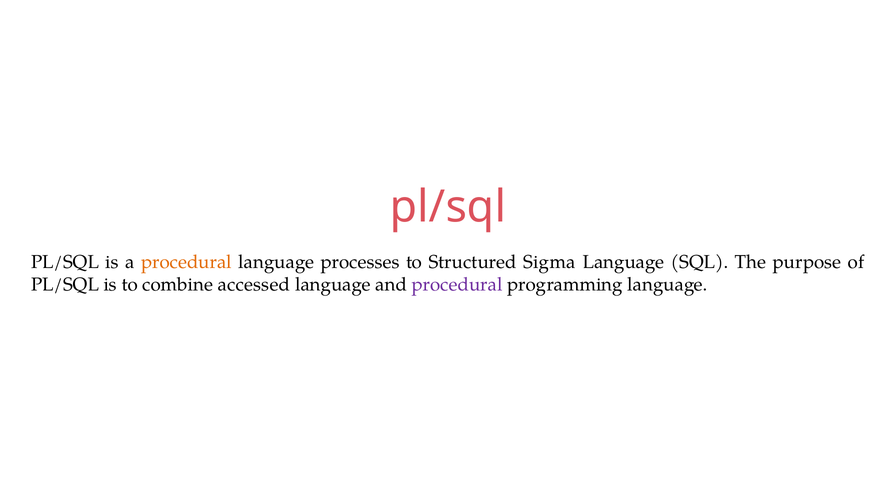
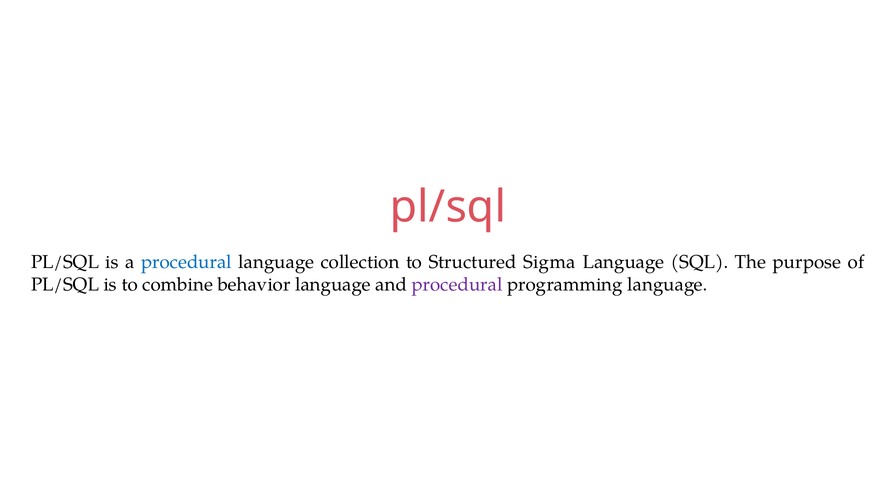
procedural colour: orange -> blue (187, 262)
processes: processes -> collection (360, 262)
accessed: accessed -> behavior (254, 285)
